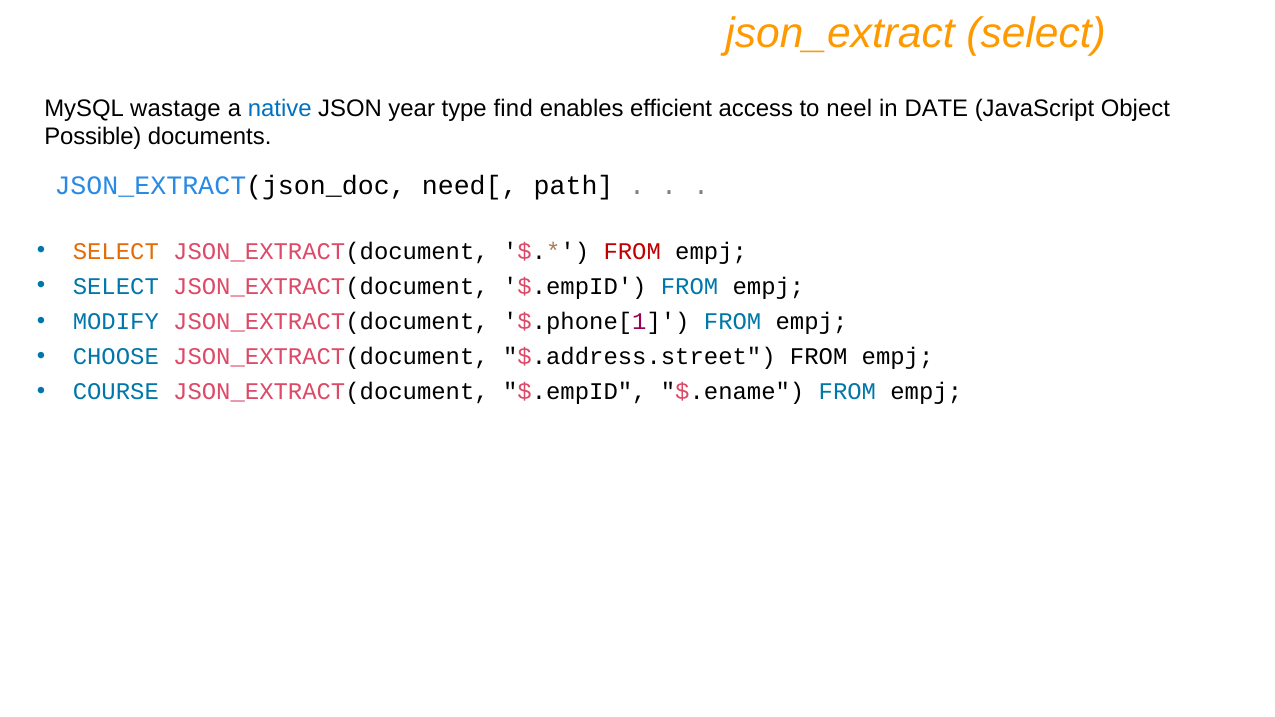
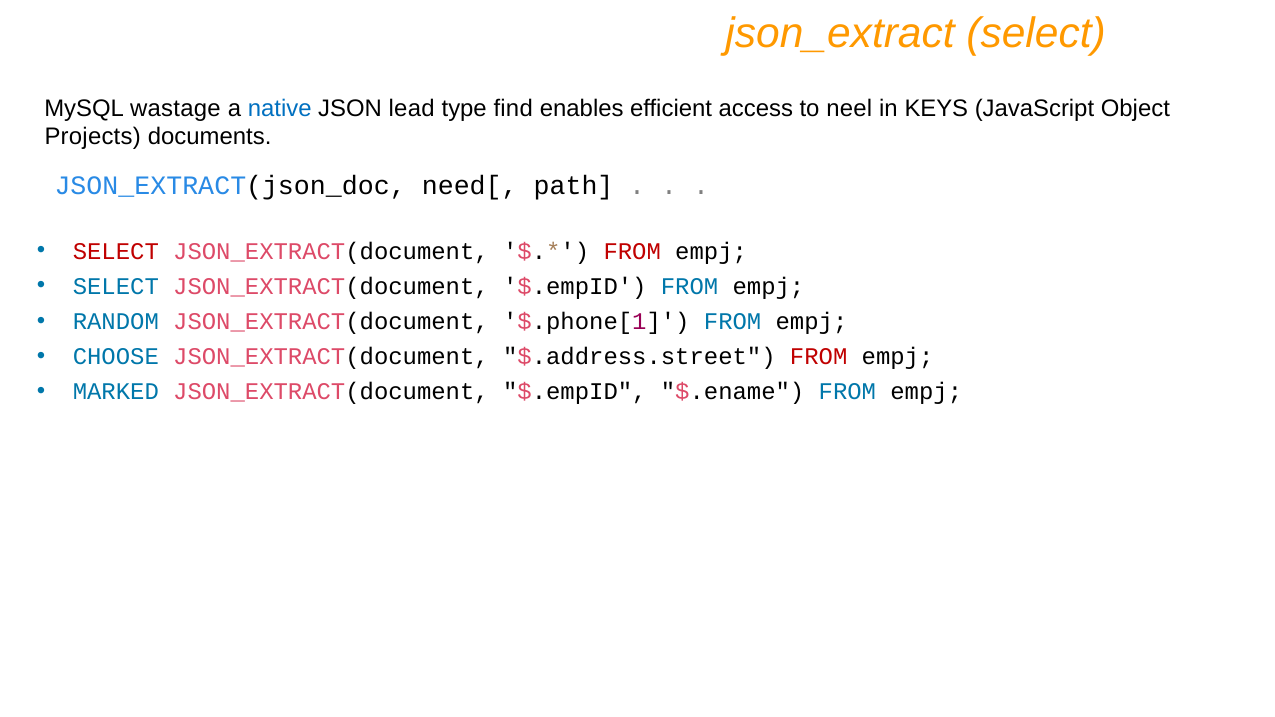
year: year -> lead (412, 108)
DATE: DATE -> KEYS (936, 108)
Possible: Possible -> Projects (93, 137)
SELECT colour: orange -> red (116, 251)
MODIFY: MODIFY -> RANDOM (116, 321)
FROM colour: black -> red (819, 357)
COURSE: COURSE -> MARKED (116, 392)
